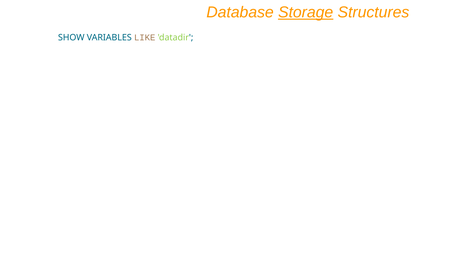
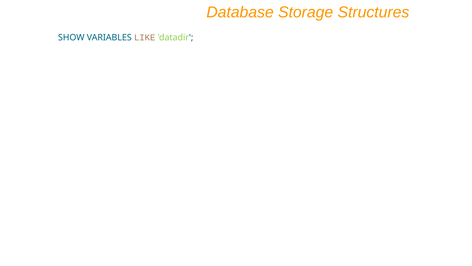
Storage underline: present -> none (306, 12)
